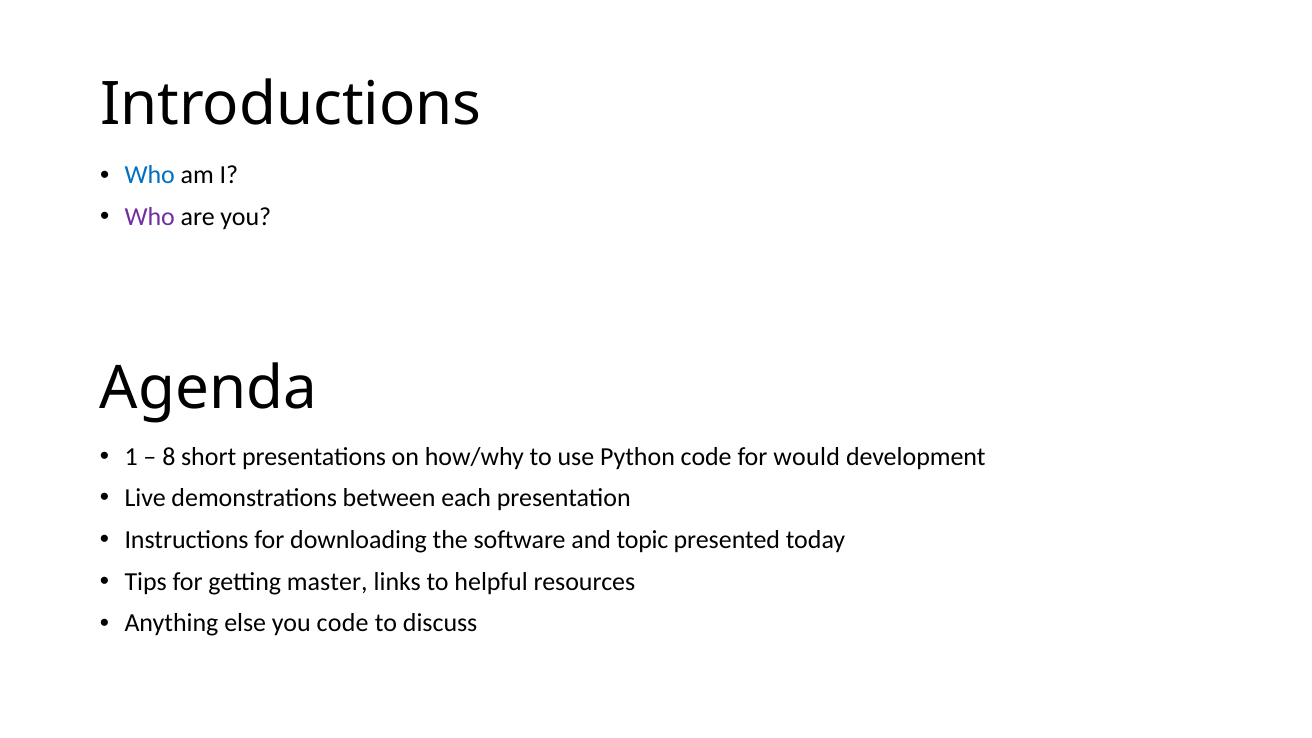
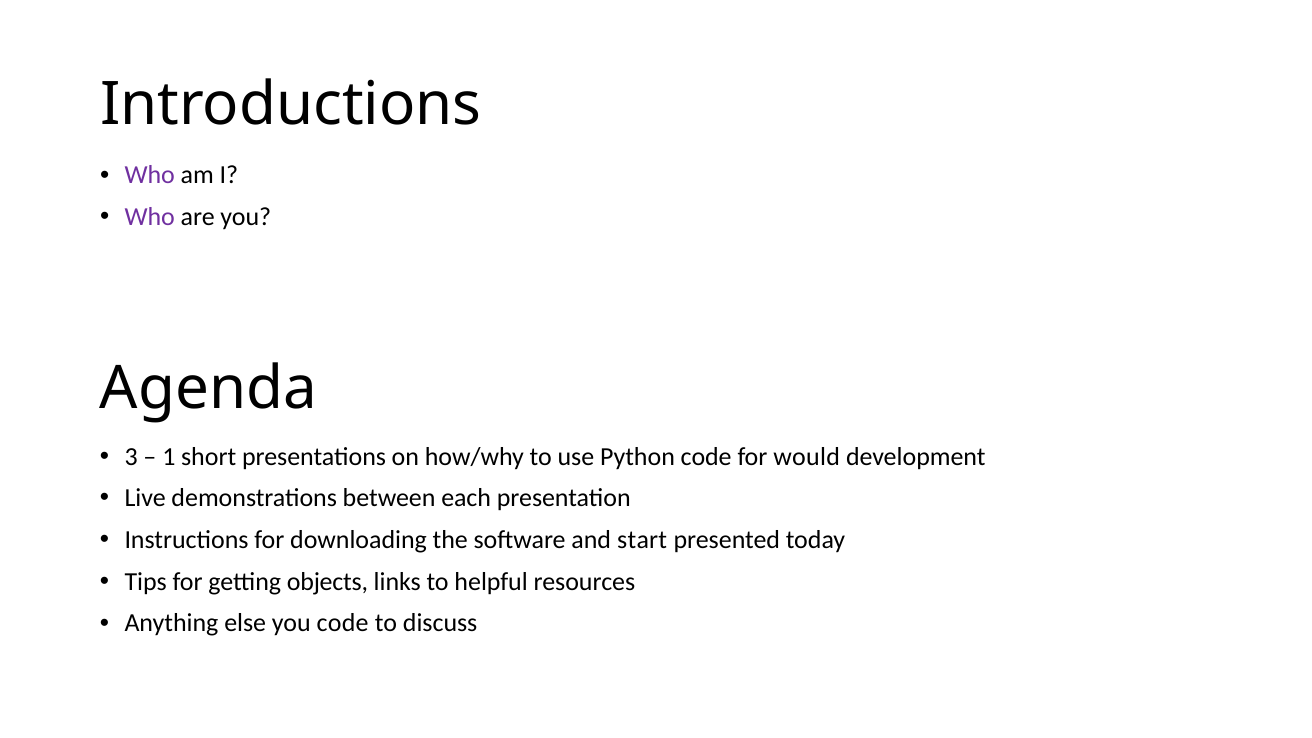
Who colour: blue -> purple (150, 175)
1: 1 -> 3 (131, 456)
8: 8 -> 1 (169, 456)
topic: topic -> start (642, 540)
master: master -> objects (327, 582)
